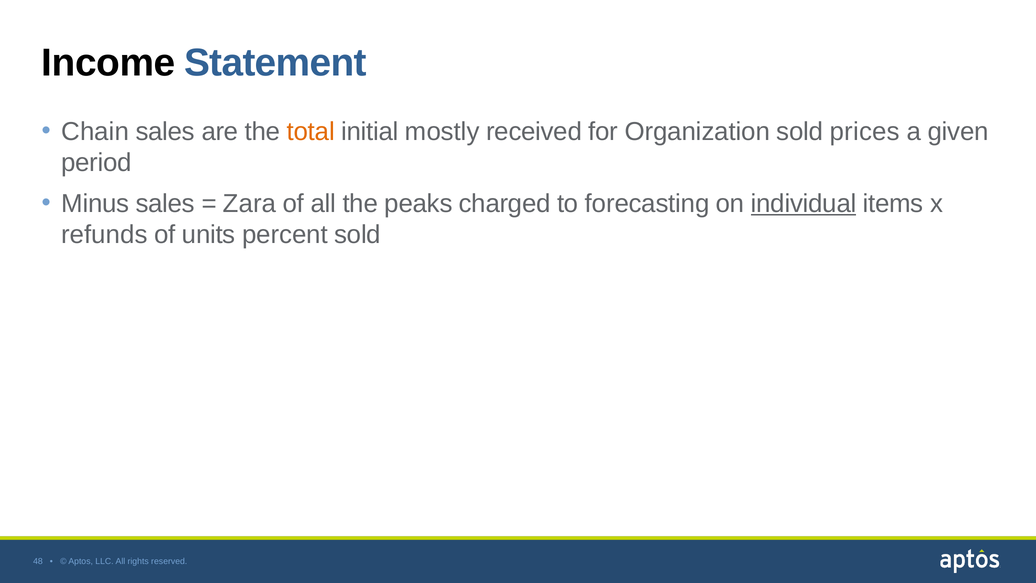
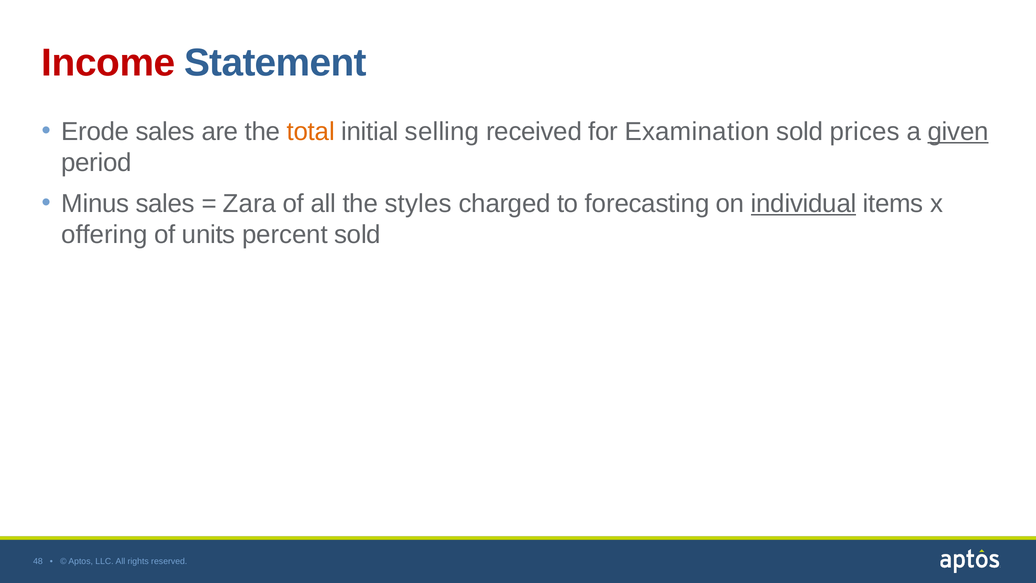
Income colour: black -> red (108, 63)
Chain: Chain -> Erode (95, 131)
mostly: mostly -> selling (442, 131)
Organization: Organization -> Examination (697, 131)
given underline: none -> present (958, 131)
peaks: peaks -> styles (418, 203)
refunds: refunds -> offering (104, 234)
